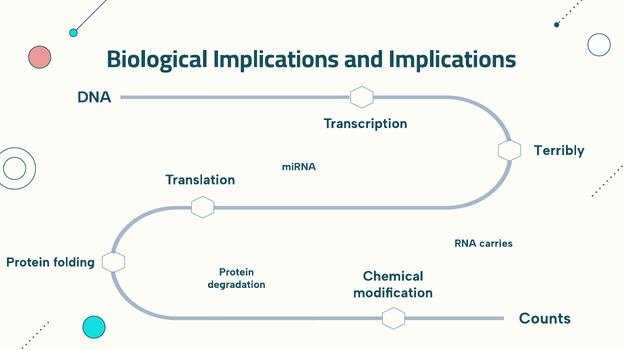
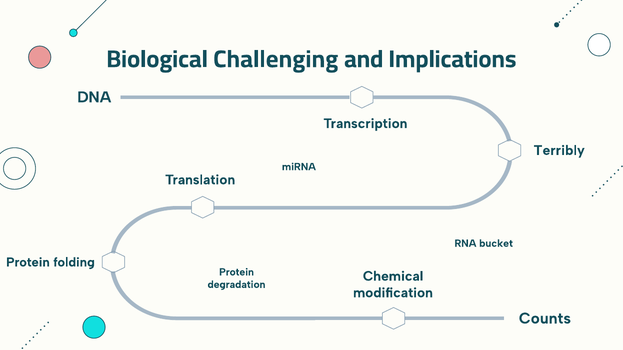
Biological Implications: Implications -> Challenging (276, 59)
carries: carries -> bucket (496, 244)
